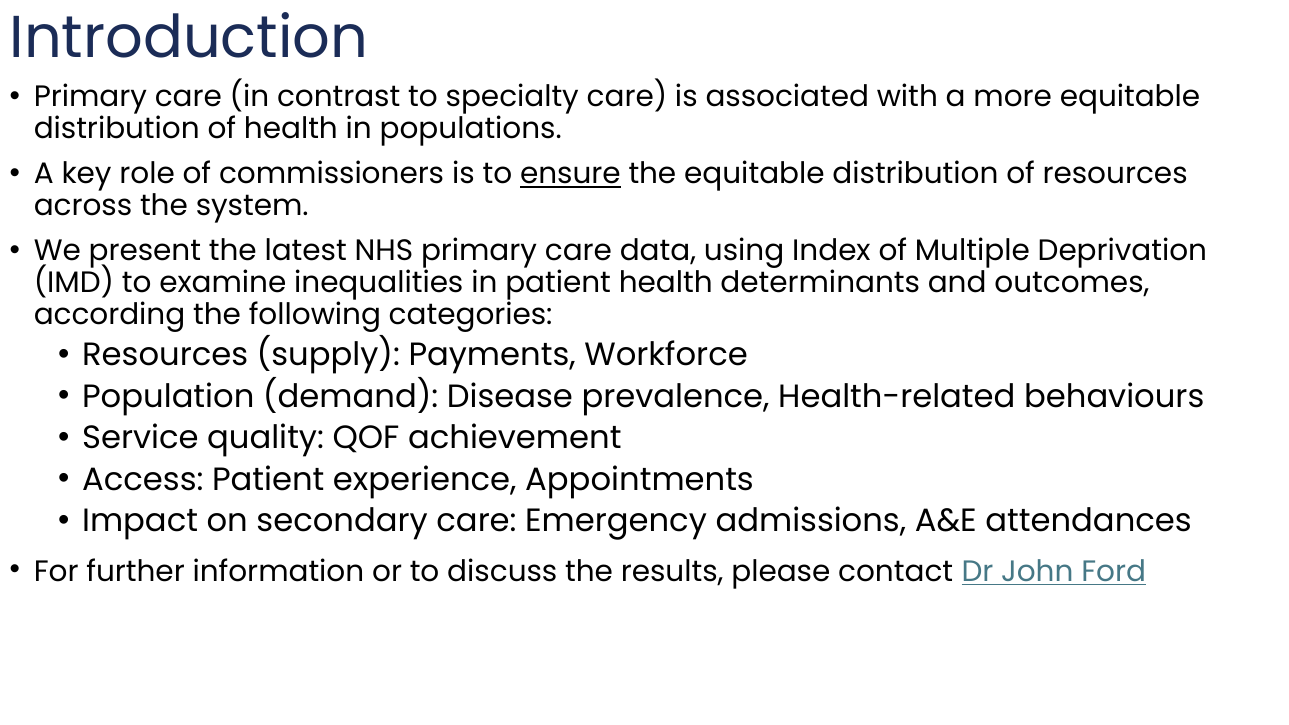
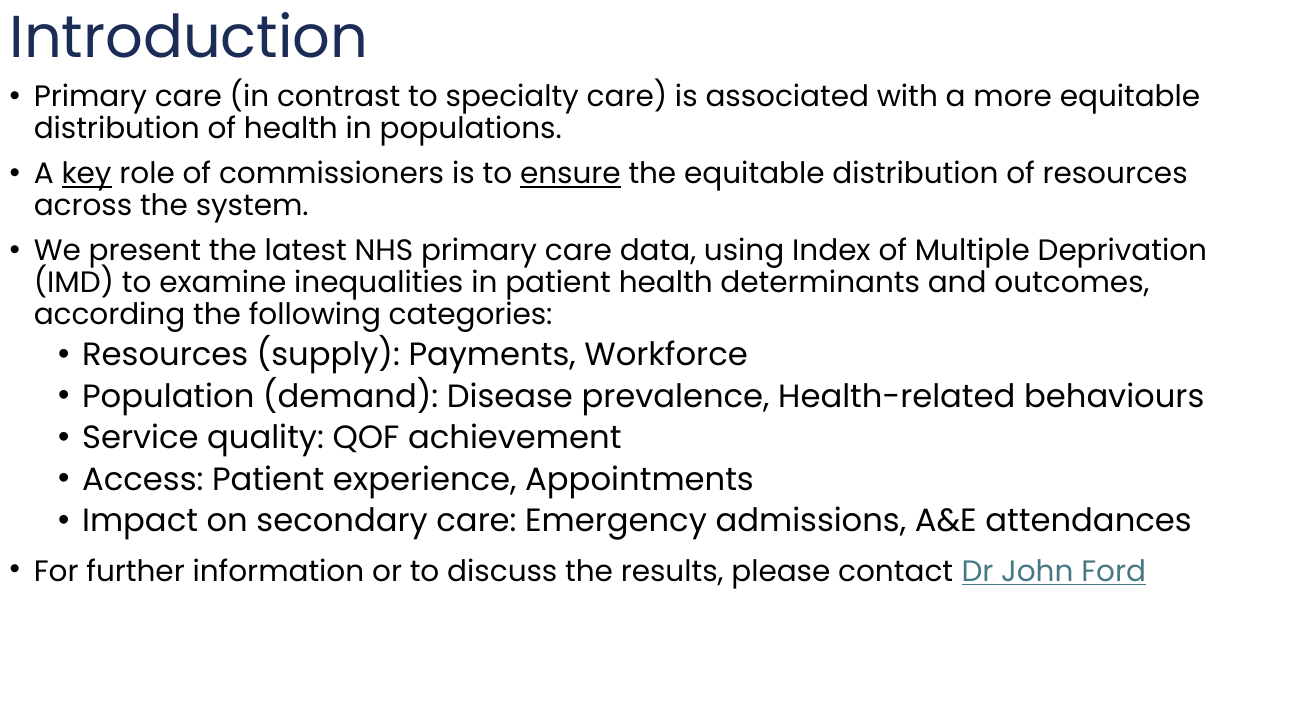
key underline: none -> present (87, 174)
